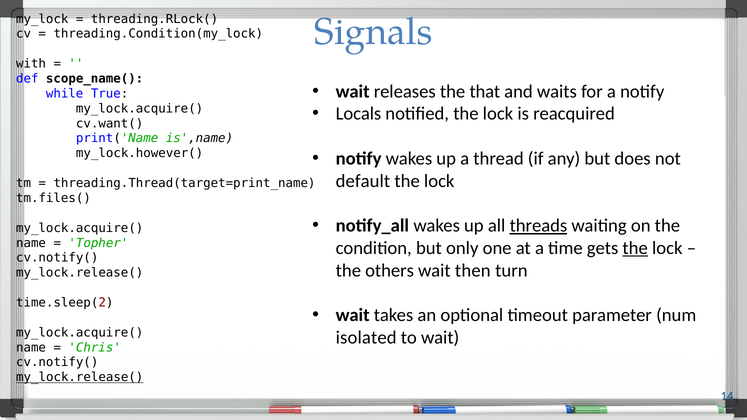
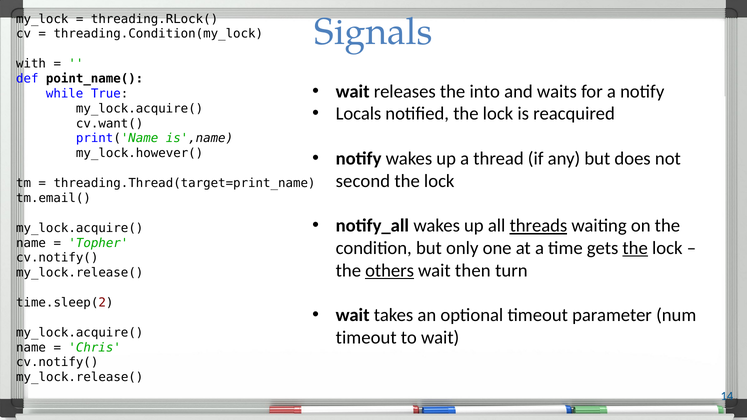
scope_name(: scope_name( -> point_name( (95, 79)
that: that -> into (485, 91)
default: default -> second (363, 181)
tm.files(: tm.files( -> tm.email( (53, 198)
others underline: none -> present (390, 271)
isolated: isolated -> timeout (366, 338)
my_lock.release( underline: present -> none (80, 377)
